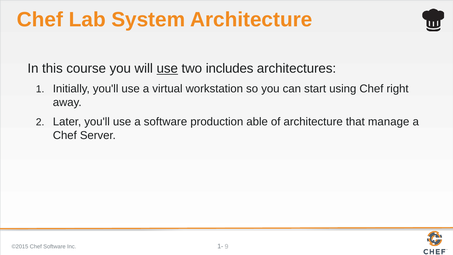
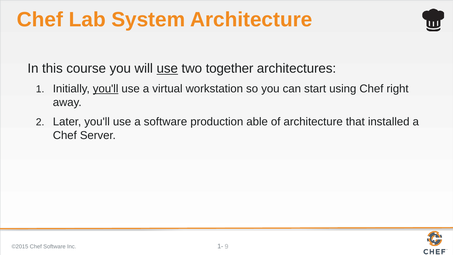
includes: includes -> together (230, 69)
you'll underline: none -> present (106, 89)
manage: manage -> installed (389, 122)
